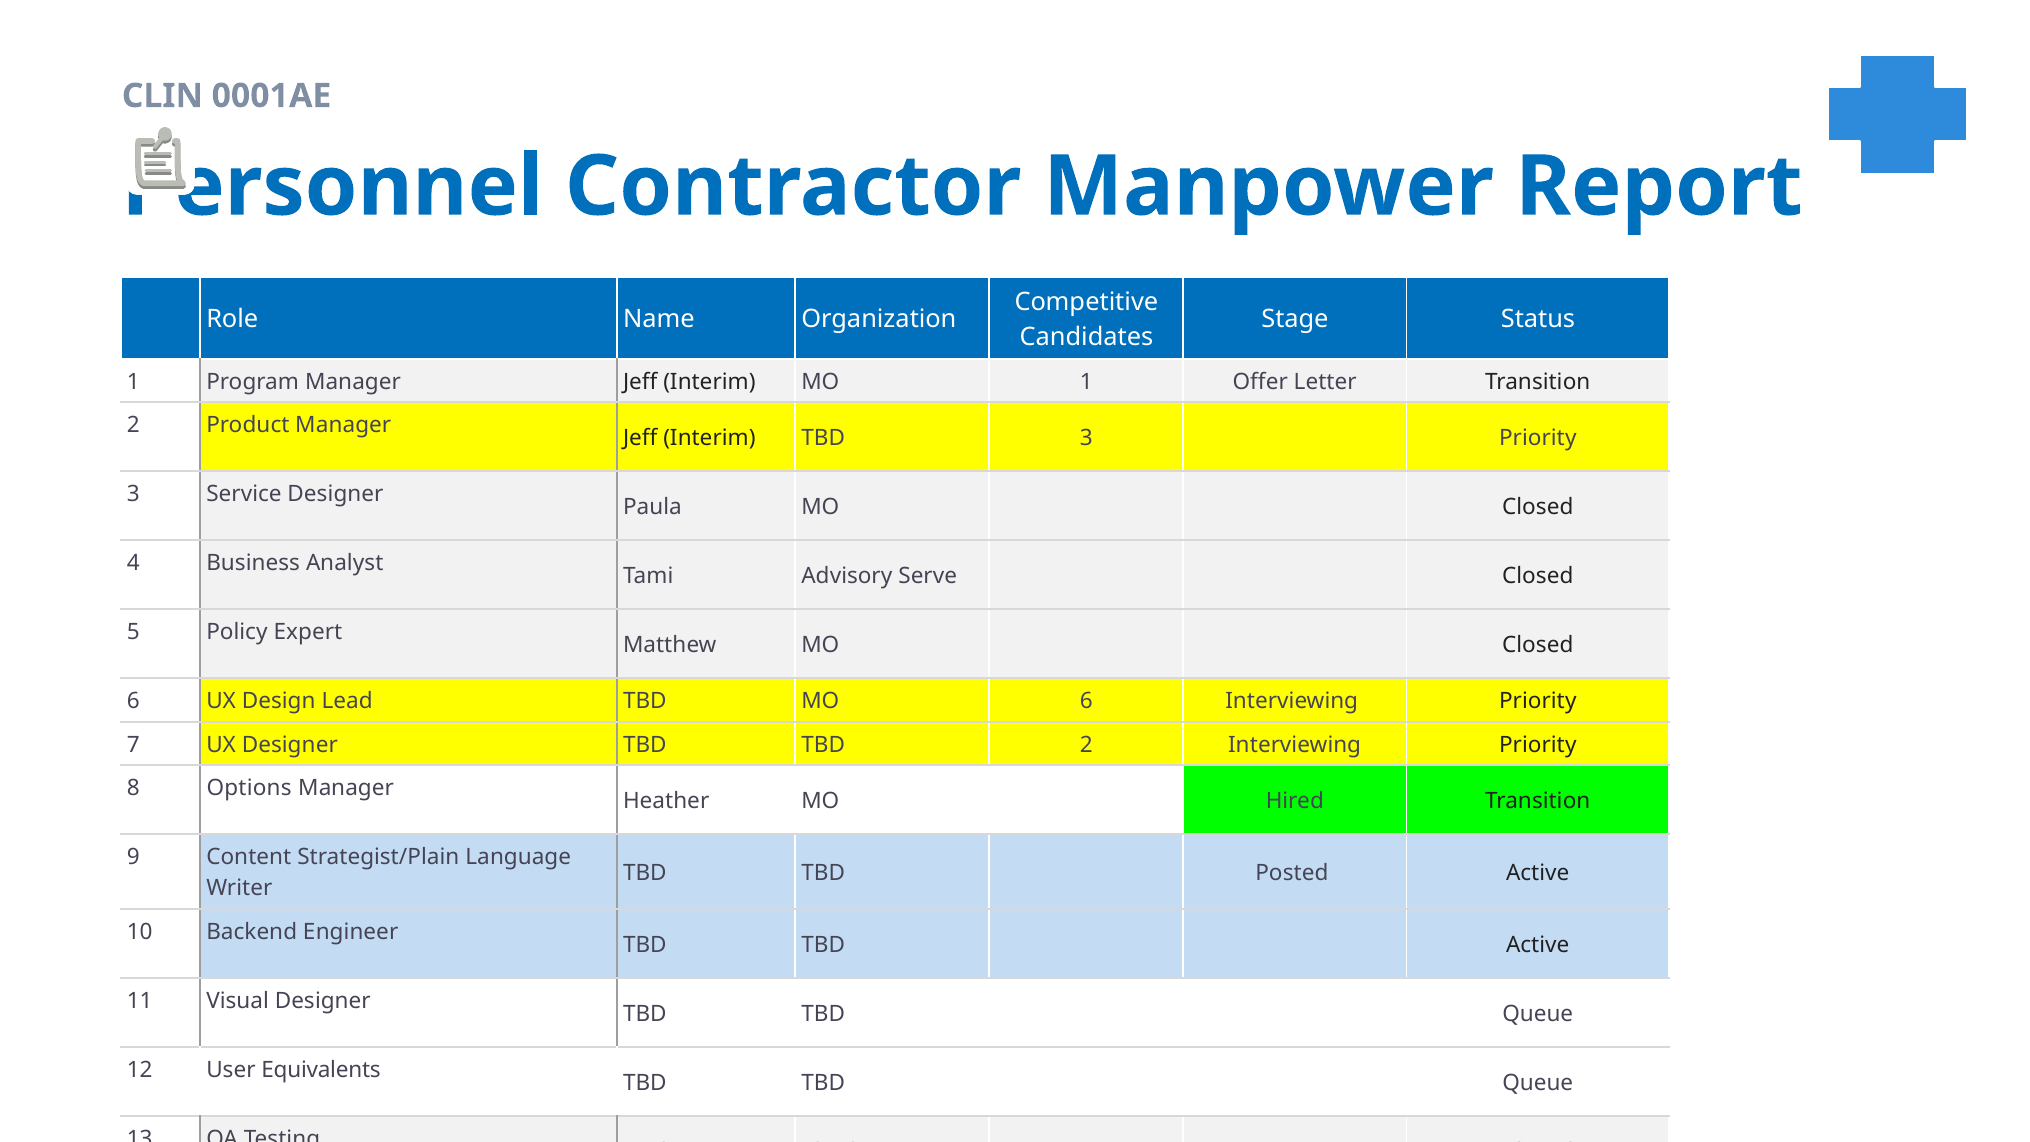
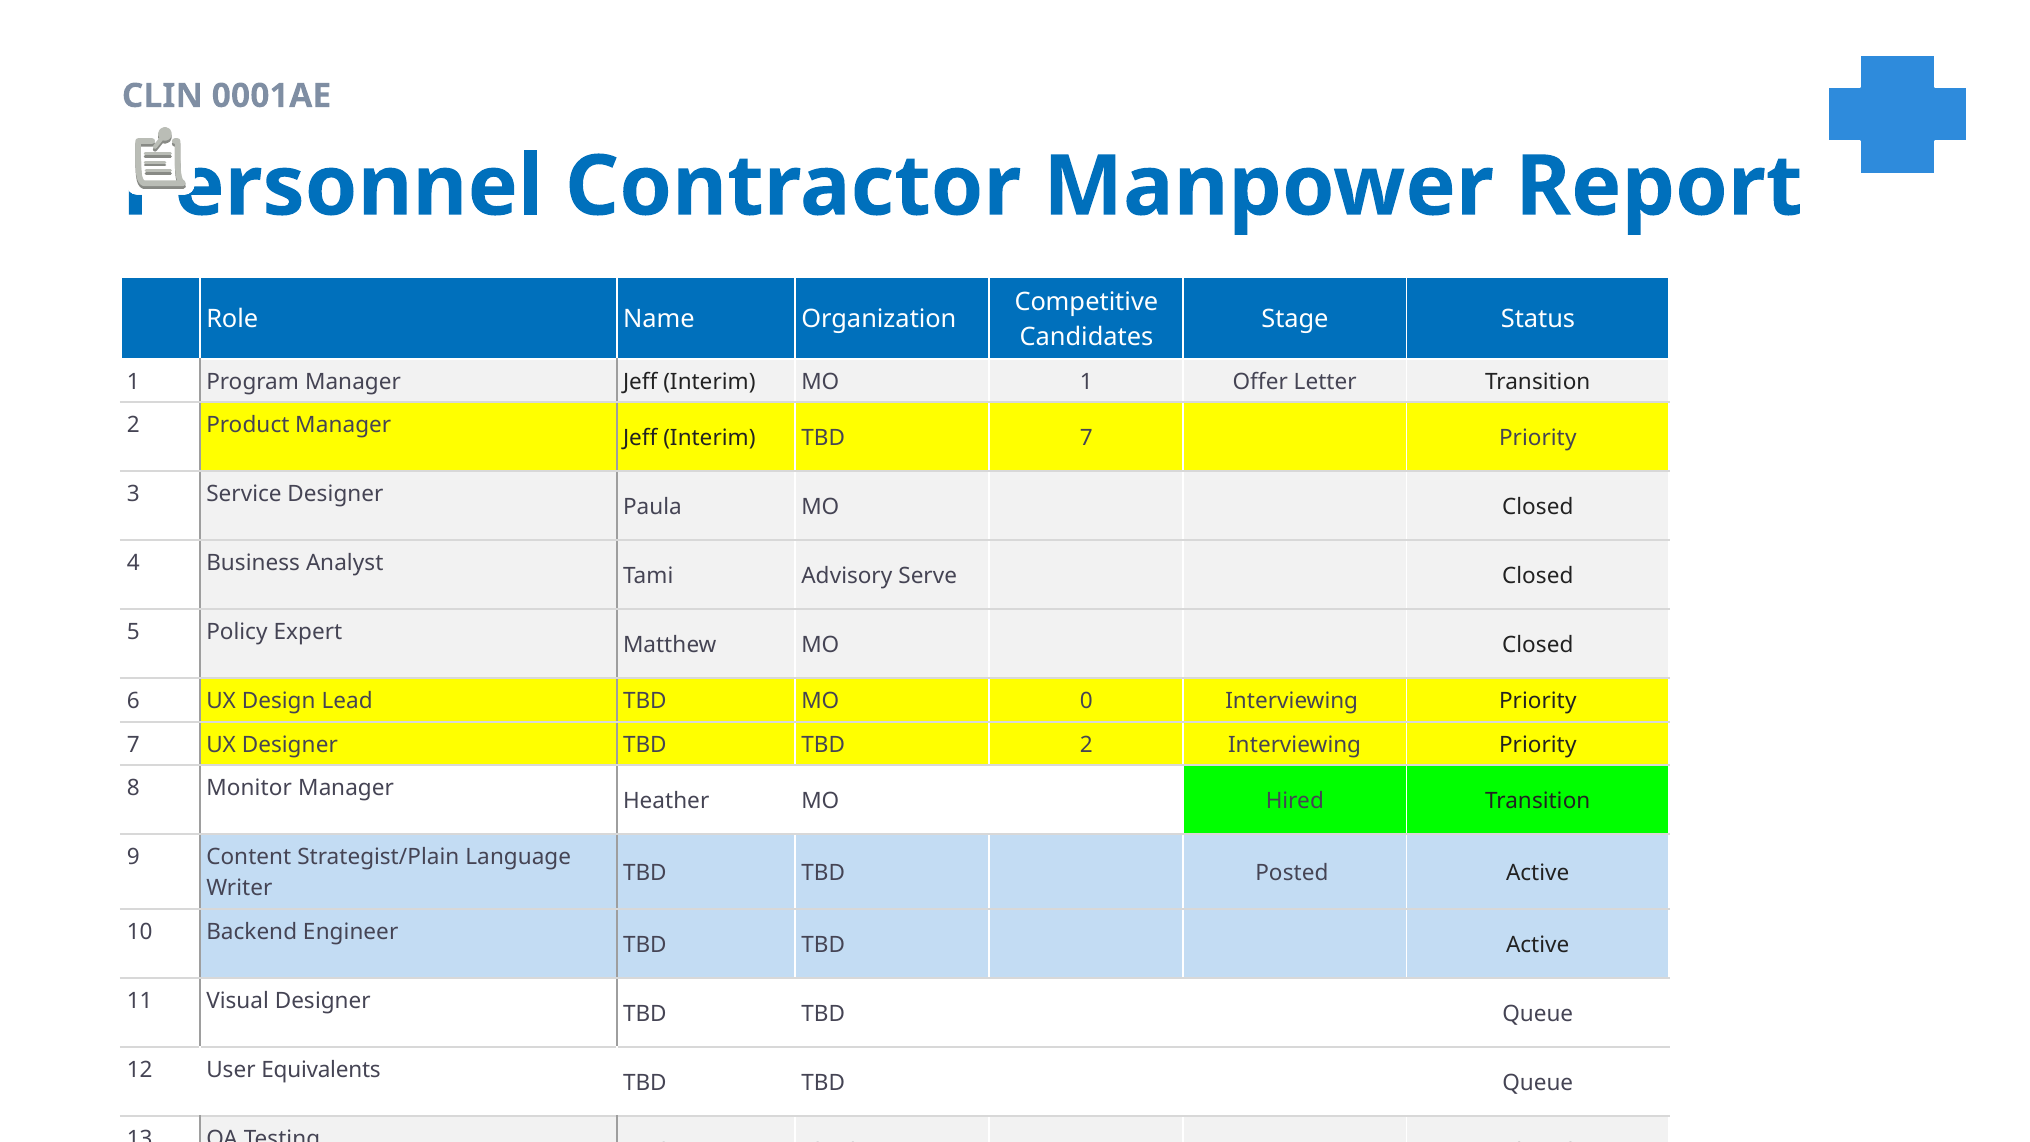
TBD 3: 3 -> 7 (1086, 438)
MO 6: 6 -> 0 (1086, 701)
Options: Options -> Monitor (249, 788)
